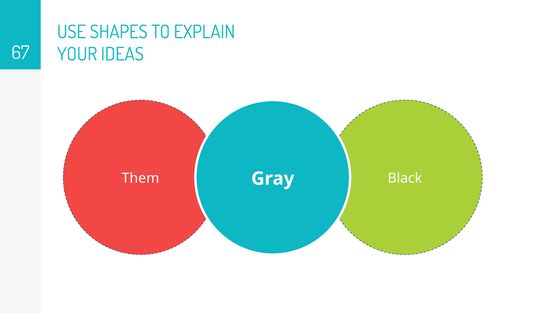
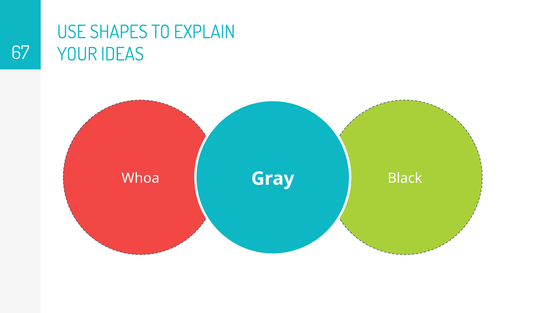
Them: Them -> Whoa (141, 178)
